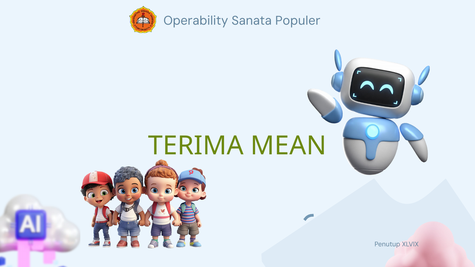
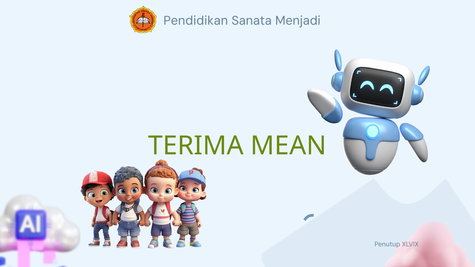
Operability: Operability -> Pendidikan (196, 21)
Populer: Populer -> Menjadi (298, 21)
